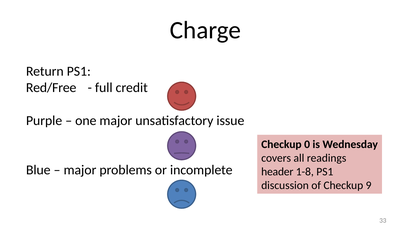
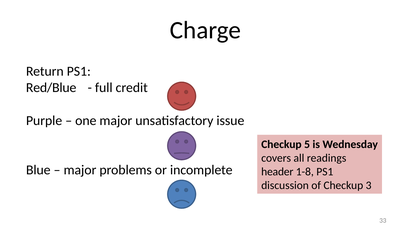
Red/Free: Red/Free -> Red/Blue (51, 88)
0: 0 -> 5 (307, 145)
9: 9 -> 3 (369, 186)
